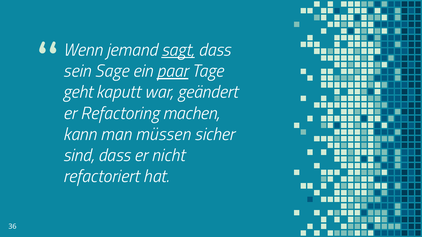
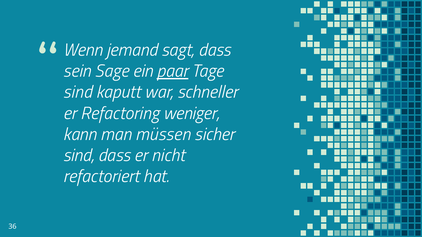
sagt underline: present -> none (178, 50)
geht: geht -> sind (78, 92)
geändert: geändert -> schneller (208, 92)
machen: machen -> weniger (191, 113)
